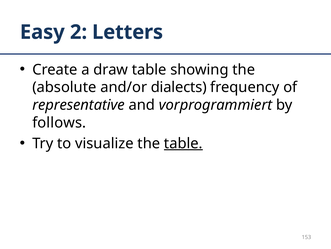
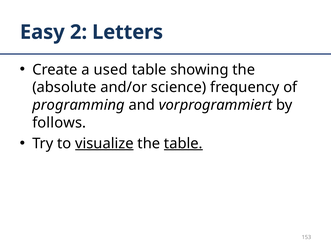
draw: draw -> used (111, 69)
dialects: dialects -> science (179, 87)
representative: representative -> programming (78, 105)
visualize underline: none -> present (104, 143)
